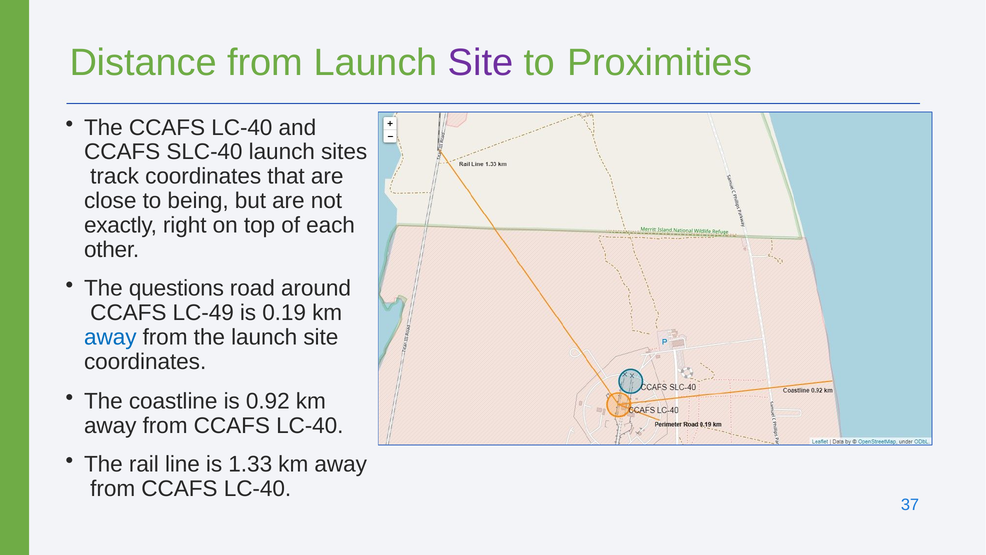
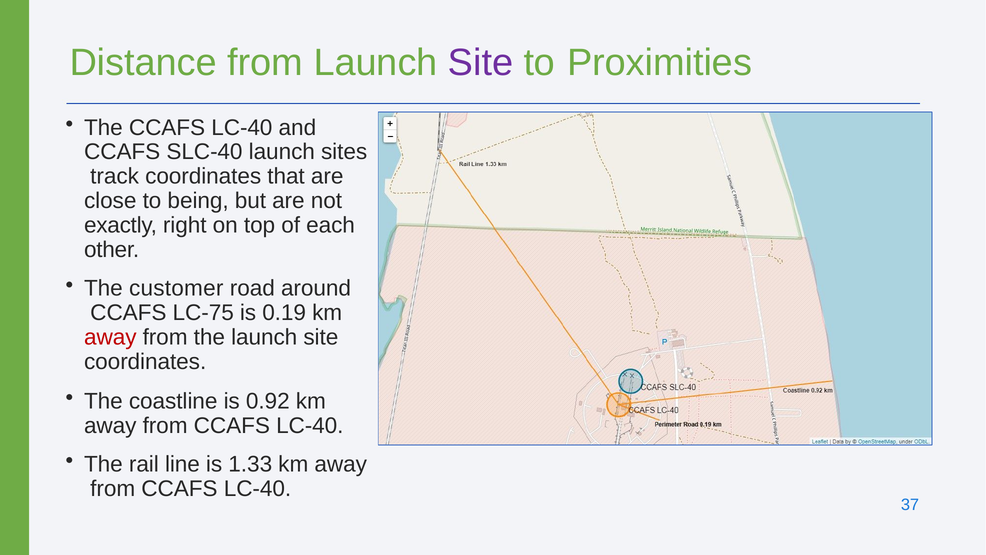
questions: questions -> customer (176, 288)
LC-49: LC-49 -> LC-75 (203, 313)
away colour: blue -> red (110, 337)
